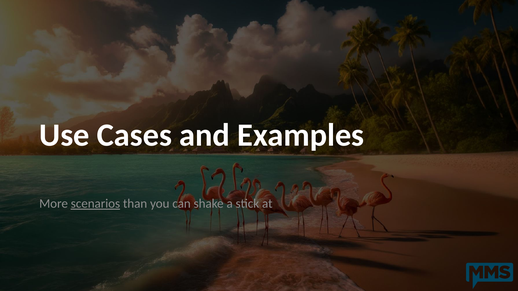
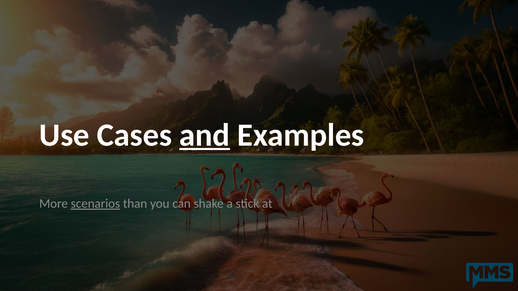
and underline: none -> present (205, 135)
